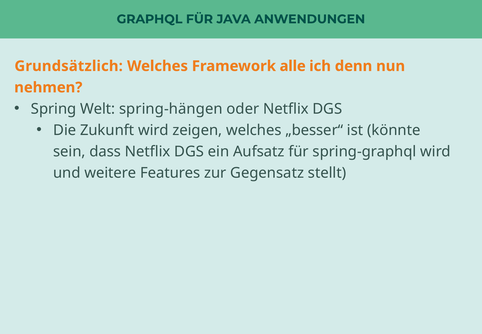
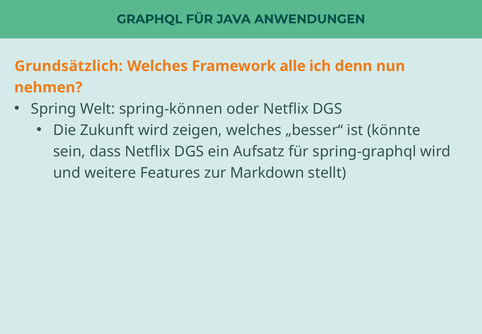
spring-hängen: spring-hängen -> spring-können (171, 109)
Gegensatz: Gegensatz -> Markdown (267, 173)
